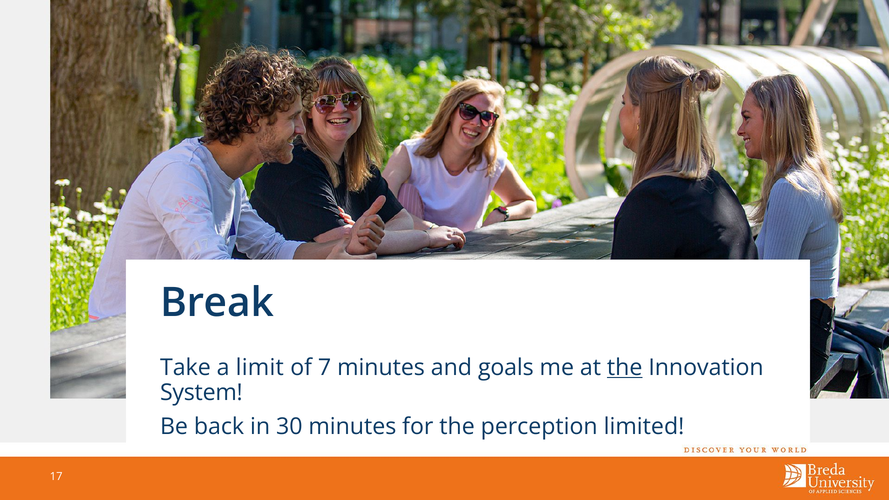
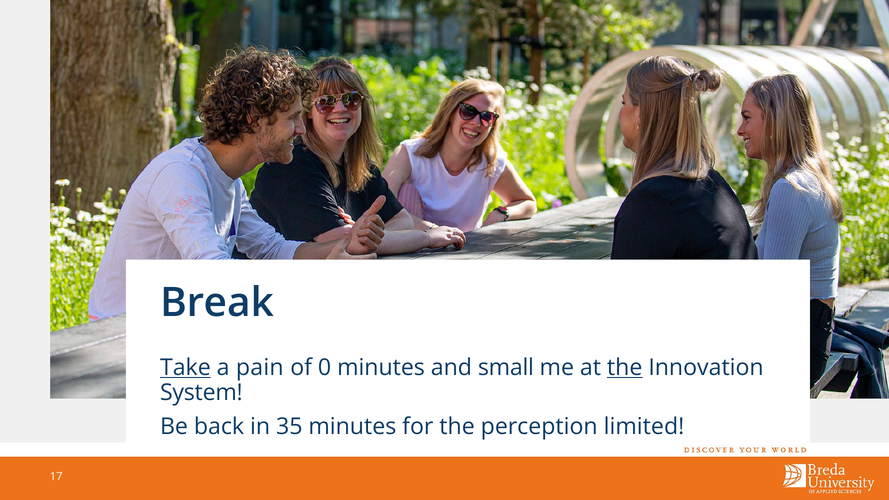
Take underline: none -> present (185, 368)
limit: limit -> pain (260, 368)
7: 7 -> 0 (325, 368)
goals: goals -> small (506, 368)
30: 30 -> 35 (289, 427)
